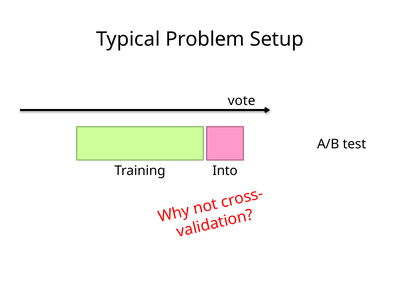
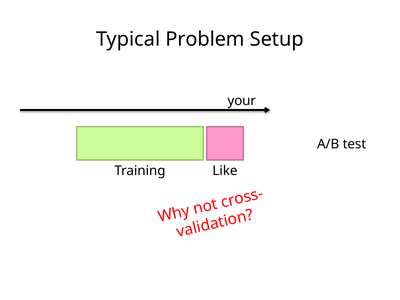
vote: vote -> your (242, 101)
Into: Into -> Like (225, 171)
